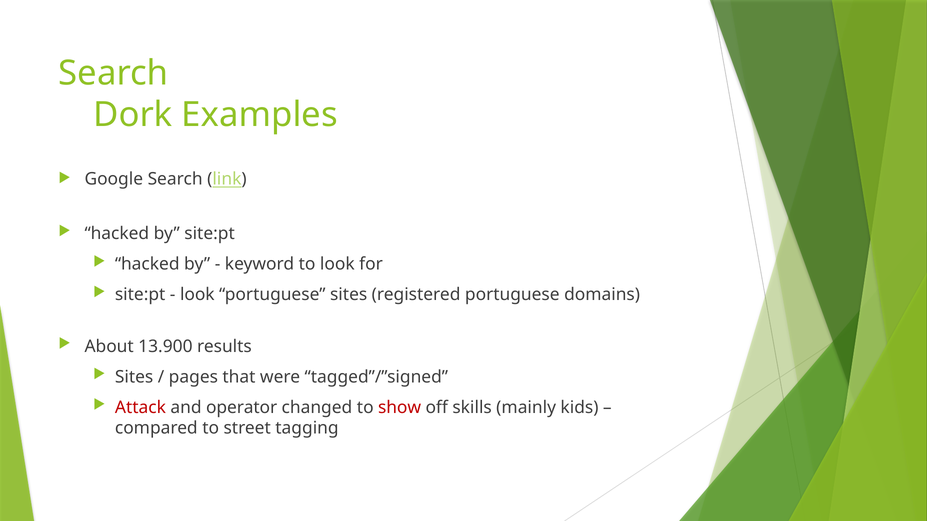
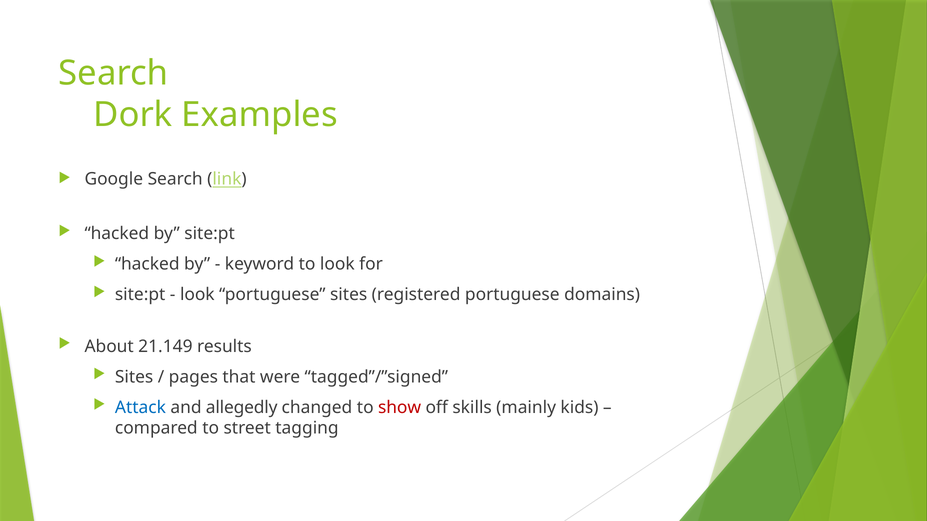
13.900: 13.900 -> 21.149 (165, 347)
Attack colour: red -> blue (140, 408)
operator: operator -> allegedly (242, 408)
